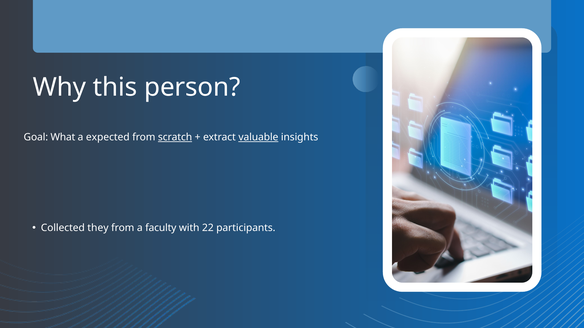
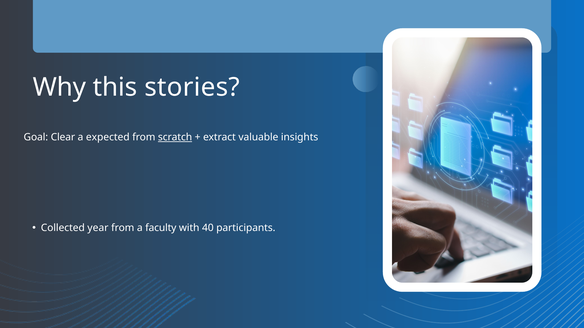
person: person -> stories (192, 87)
What: What -> Clear (63, 137)
valuable underline: present -> none (258, 137)
they: they -> year (98, 228)
22: 22 -> 40 (208, 228)
